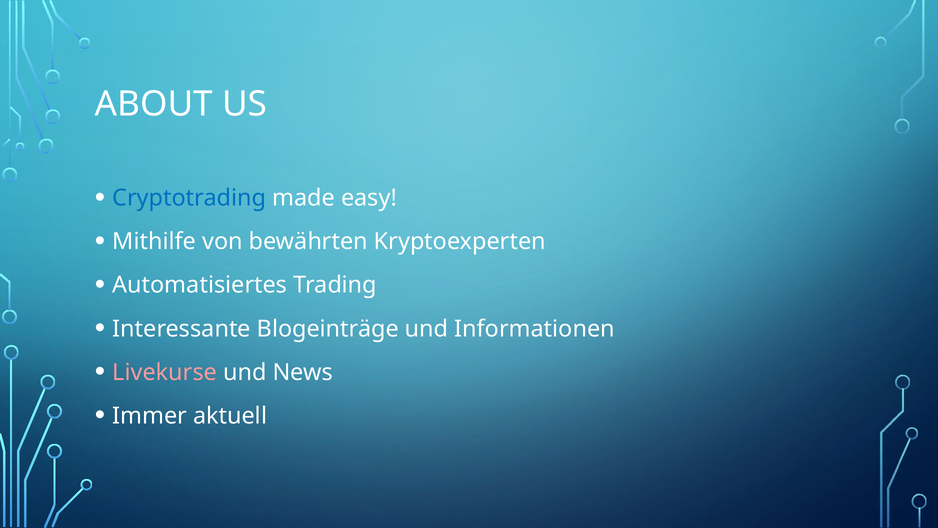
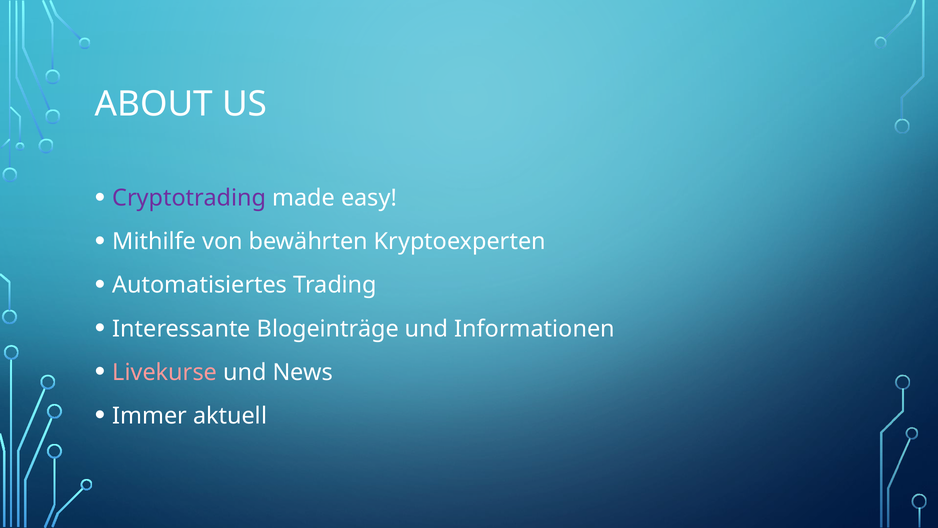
Cryptotrading colour: blue -> purple (189, 198)
